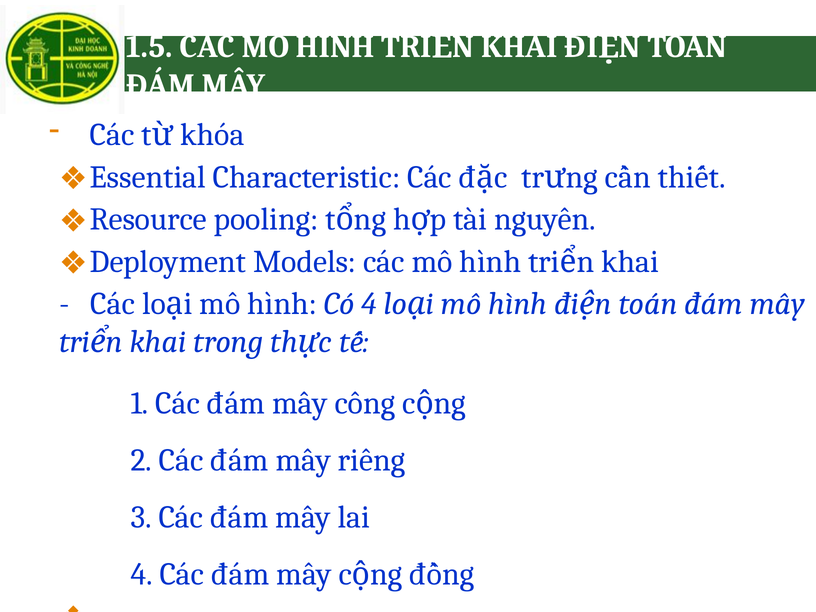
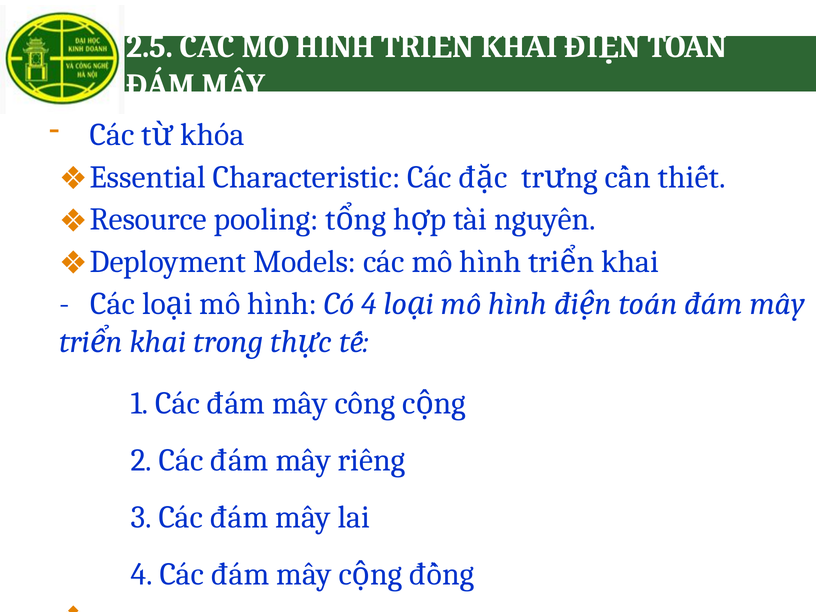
1.5: 1.5 -> 2.5 (150, 47)
